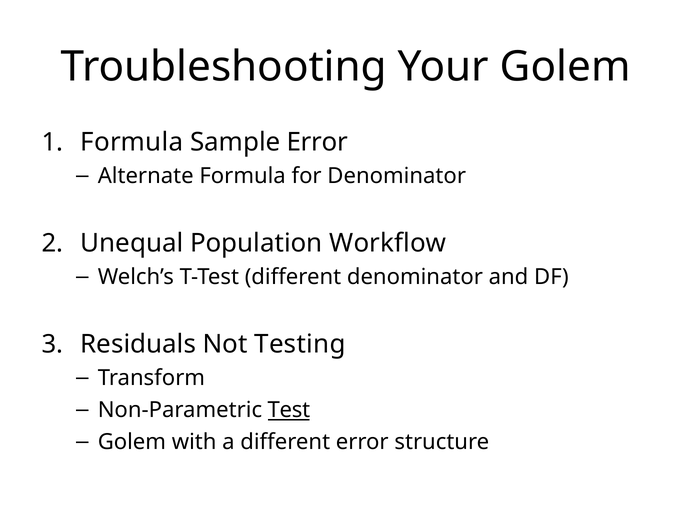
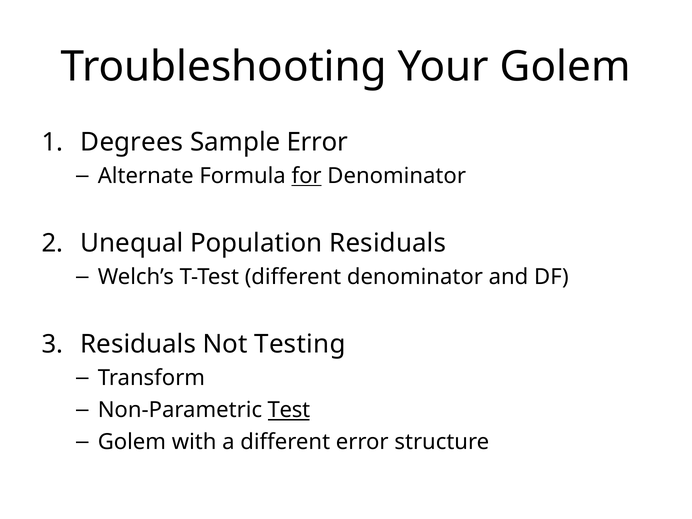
Formula: Formula -> Degrees (132, 142)
for underline: none -> present (307, 176)
Population Workflow: Workflow -> Residuals (388, 243)
